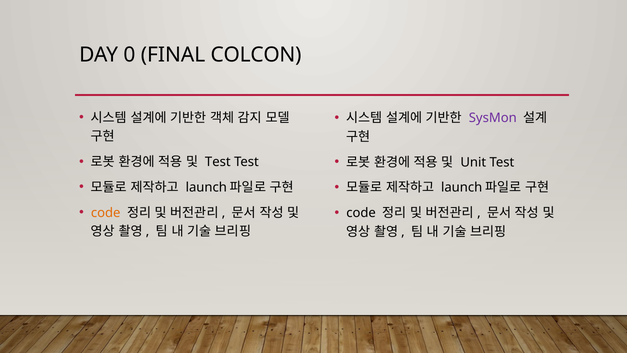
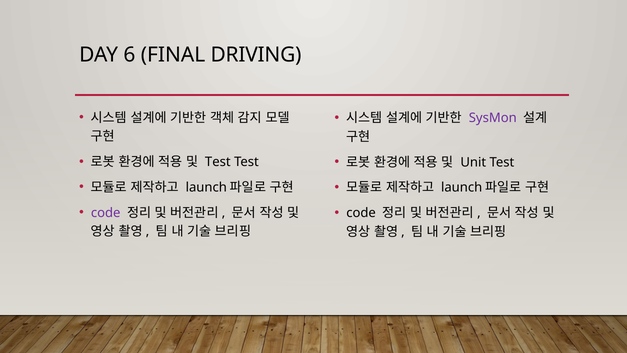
0: 0 -> 6 (129, 55)
COLCON: COLCON -> DRIVING (256, 55)
code colour: orange -> purple (106, 213)
